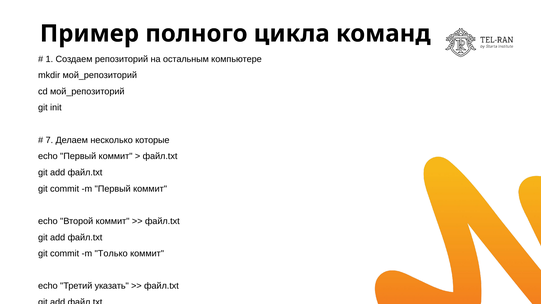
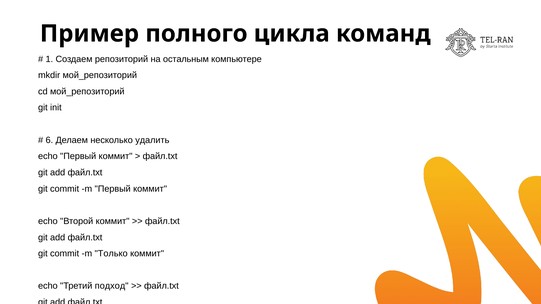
7: 7 -> 6 (49, 140)
которые: которые -> удалить (152, 140)
указать: указать -> подход (112, 286)
